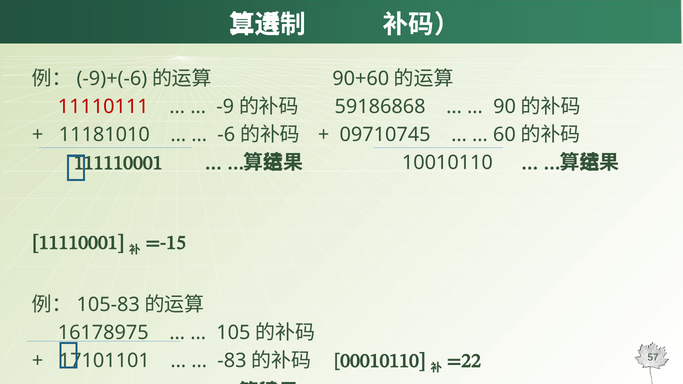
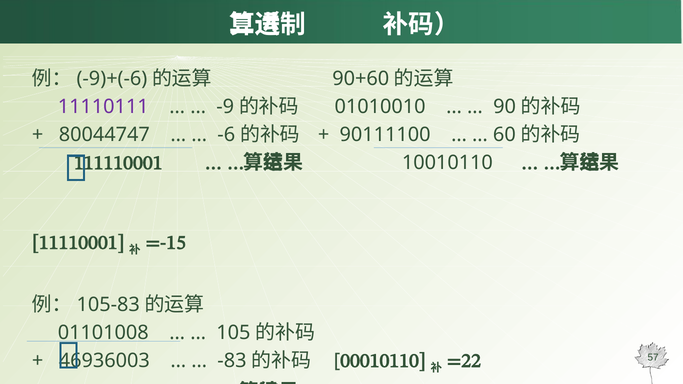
11110111 colour: red -> purple (103, 107)
59186868: 59186868 -> 01010010 (380, 107)
11181010: 11181010 -> 80044747 (104, 135)
09710745: 09710745 -> 90111100 (385, 135)
16178975: 16178975 -> 01101008 (103, 333)
17101101: 17101101 -> 46936003 (104, 361)
